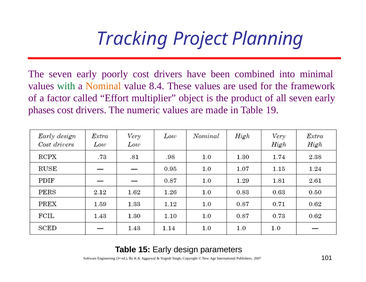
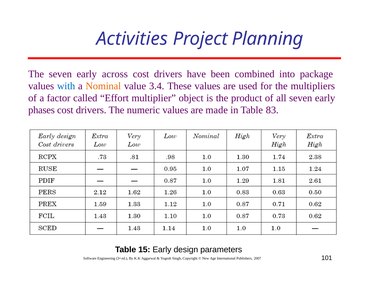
Tracking: Tracking -> Activities (132, 39)
poorly: poorly -> across (115, 74)
minimal: minimal -> package (316, 74)
with colour: green -> blue (66, 86)
8.4: 8.4 -> 3.4 (157, 86)
framework: framework -> multipliers (313, 86)
19: 19 -> 83 (272, 110)
